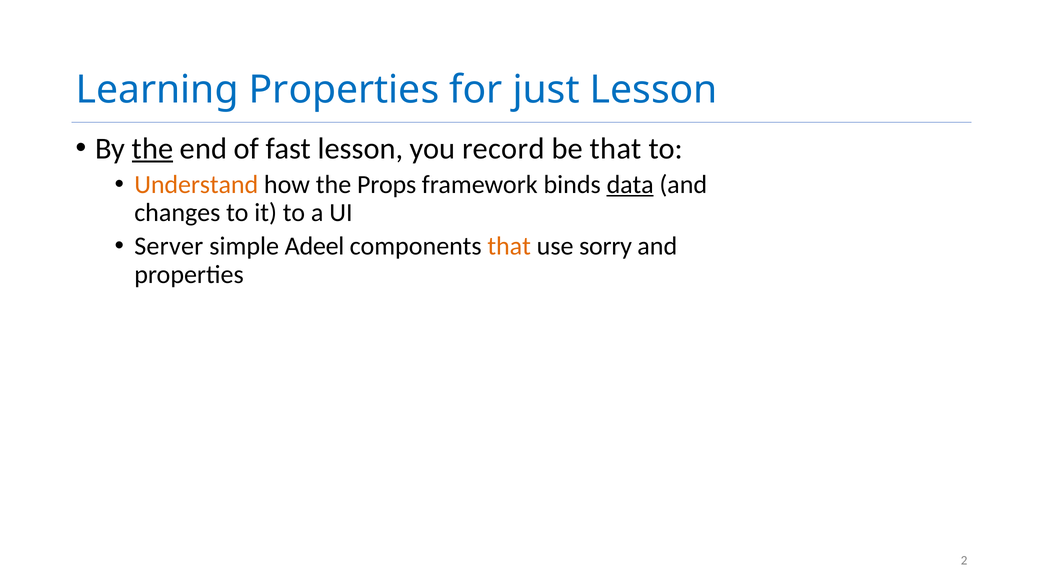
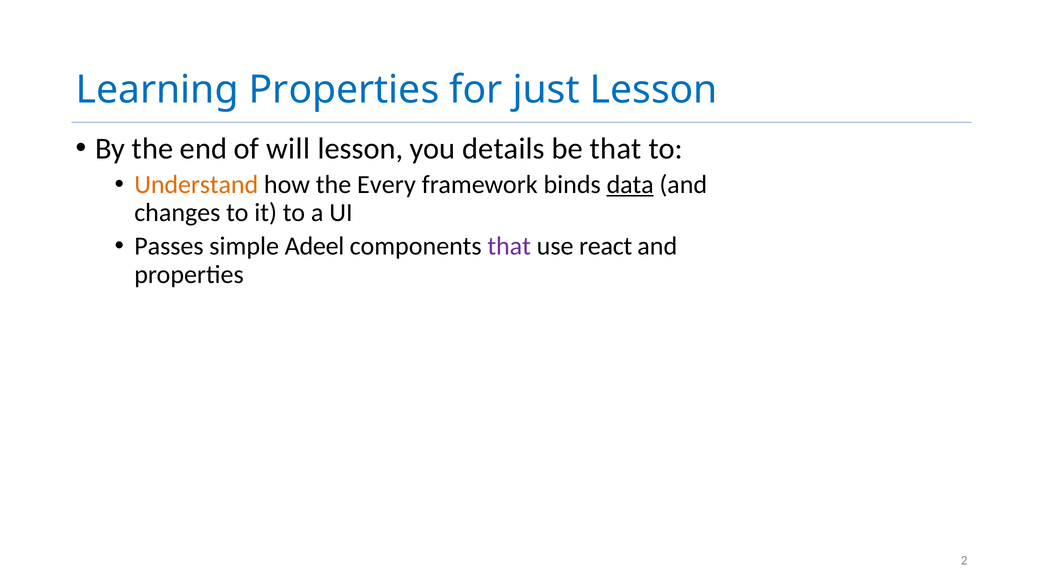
the underline: present -> none (153, 148)
fast: fast -> will (288, 148)
record: record -> details (503, 148)
Props: Props -> Every (386, 184)
Server: Server -> Passes (169, 246)
that colour: orange -> purple (509, 246)
sorry: sorry -> react (606, 246)
